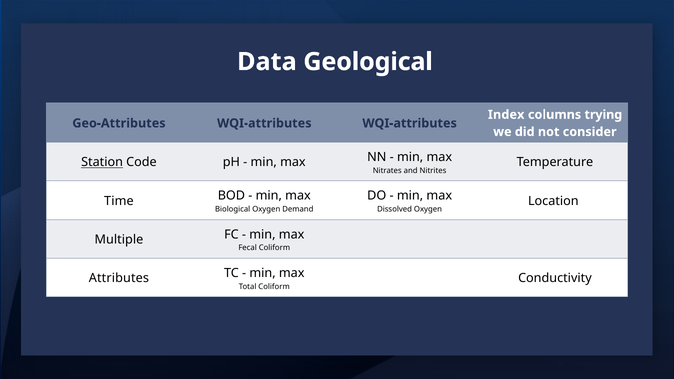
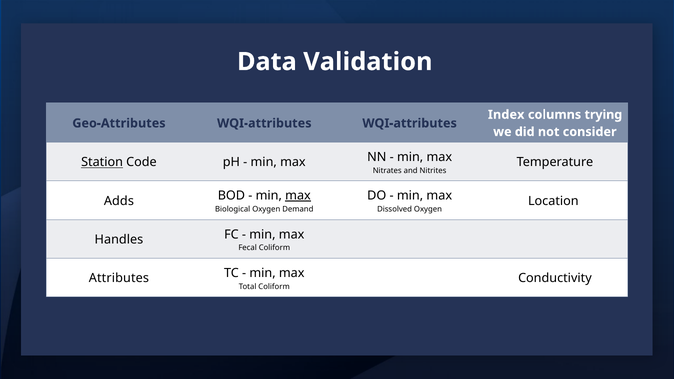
Geological: Geological -> Validation (368, 62)
Time: Time -> Adds (119, 201)
max underline: none -> present (298, 196)
Multiple: Multiple -> Handles (119, 240)
